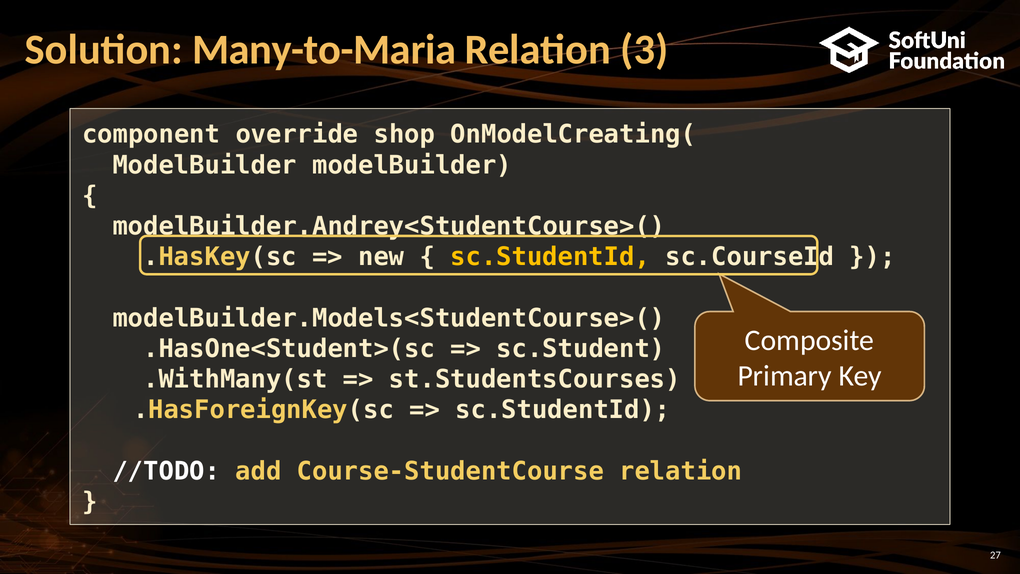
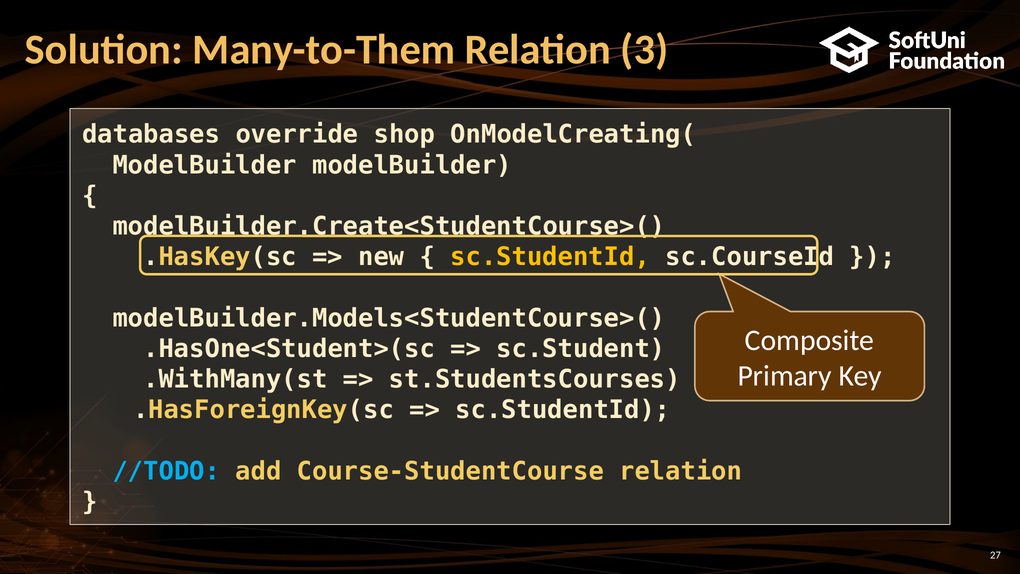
Many-to-Maria: Many-to-Maria -> Many-to-Them (324, 50)
component: component -> databases (151, 134)
modelBuilder.Andrey<StudentCourse>(: modelBuilder.Andrey<StudentCourse>( -> modelBuilder.Create<StudentCourse>( (389, 226)
//TODO colour: white -> light blue (166, 471)
